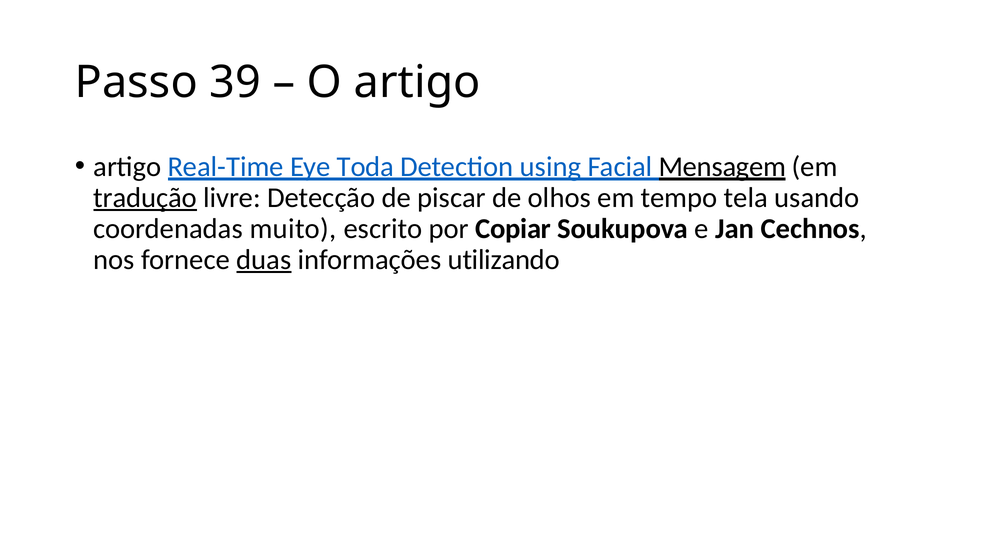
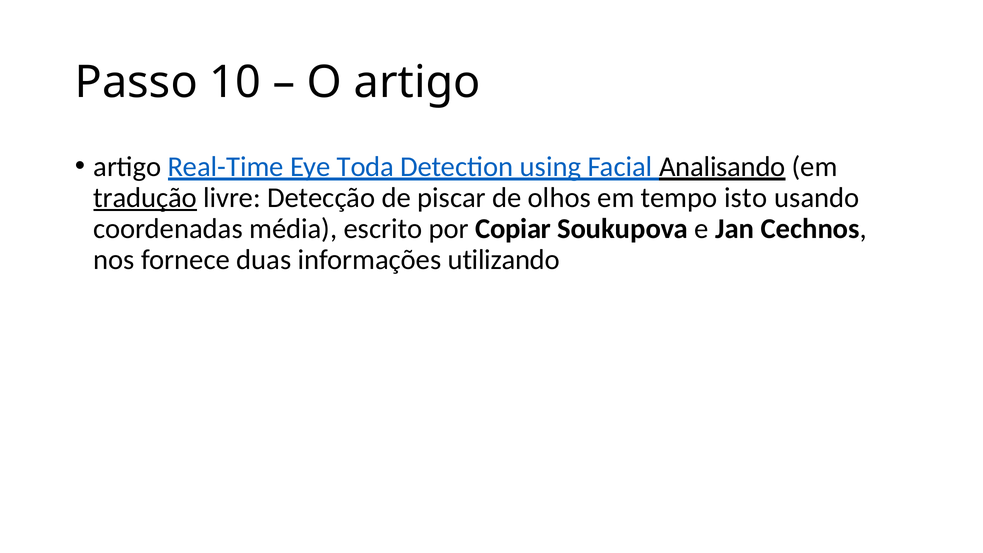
39: 39 -> 10 (235, 83)
Mensagem: Mensagem -> Analisando (722, 167)
tela: tela -> isto (746, 198)
muito: muito -> média (293, 229)
duas underline: present -> none (264, 260)
